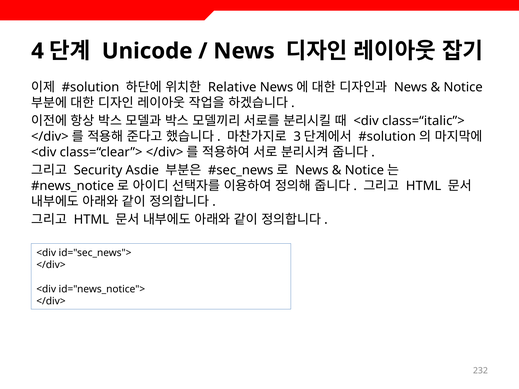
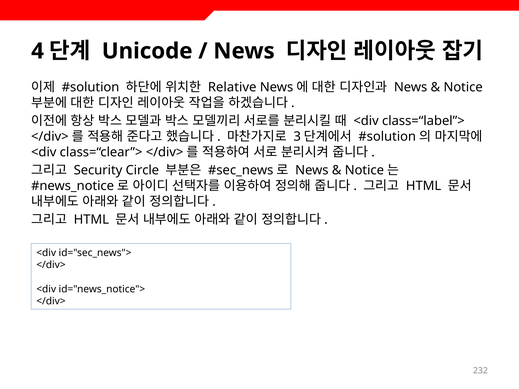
class=“italic”>: class=“italic”> -> class=“label”> (423, 121)
Asdie: Asdie -> Circle (142, 170)
